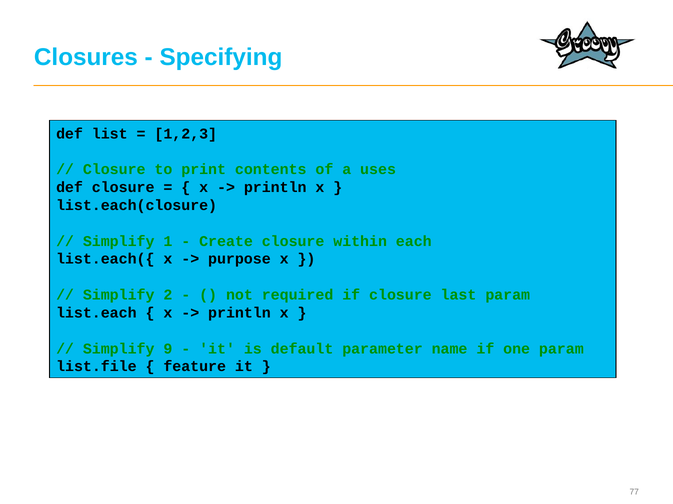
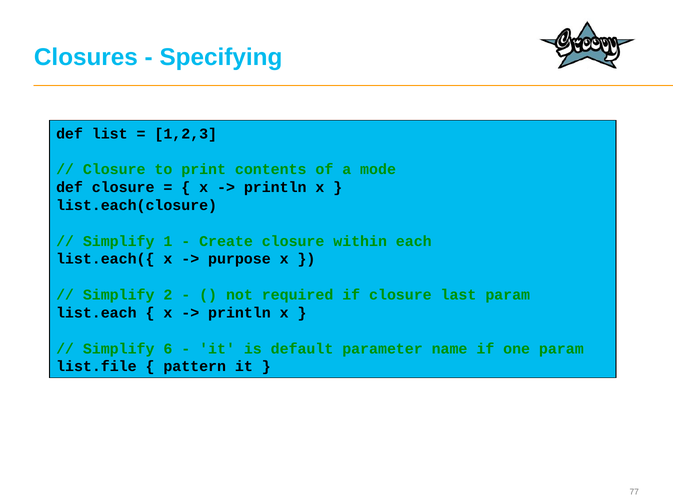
uses: uses -> mode (378, 170)
9: 9 -> 6 (168, 349)
feature: feature -> pattern (195, 367)
